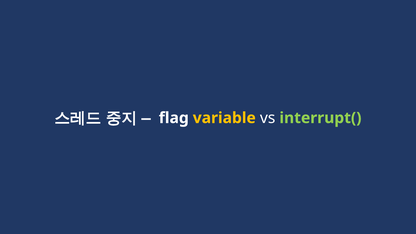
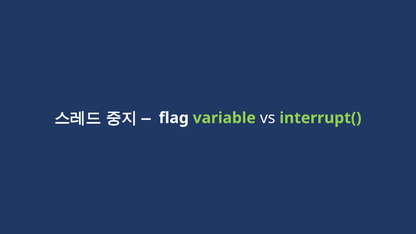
variable colour: yellow -> light green (224, 118)
